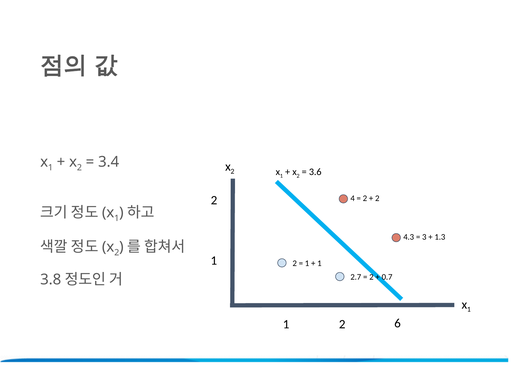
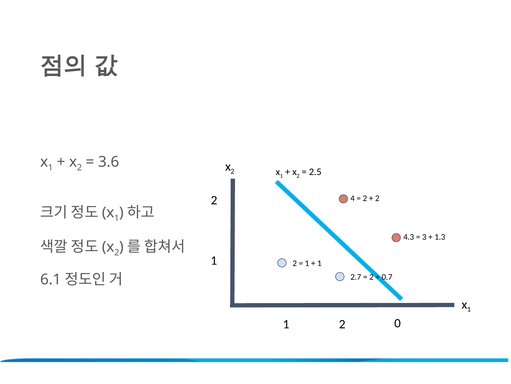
3.4: 3.4 -> 3.6 (109, 162)
3.6: 3.6 -> 2.5 (315, 172)
3.8: 3.8 -> 6.1 (51, 279)
6: 6 -> 0 (398, 323)
